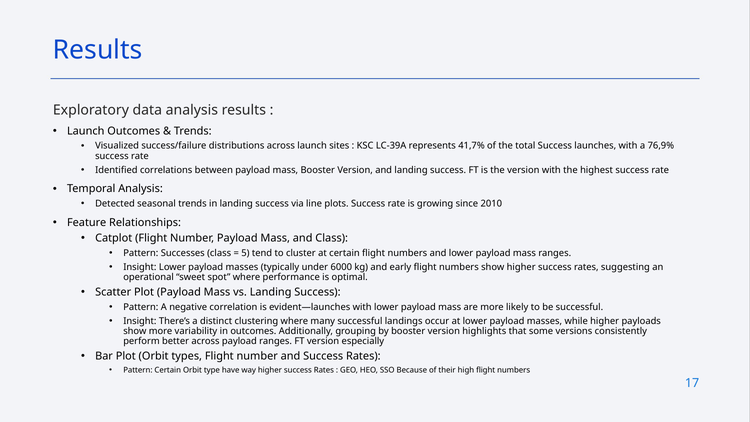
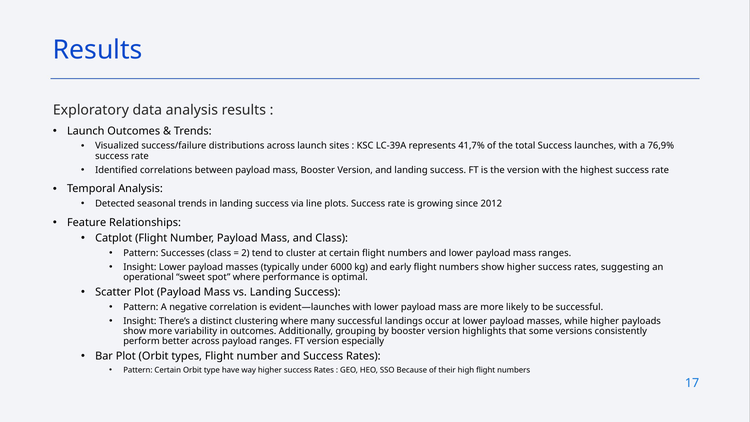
2010: 2010 -> 2012 (491, 204)
5: 5 -> 2 (245, 253)
